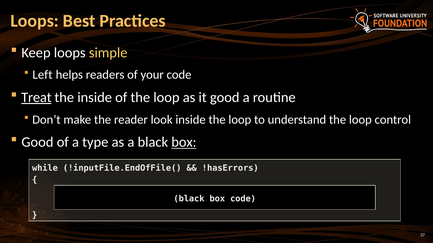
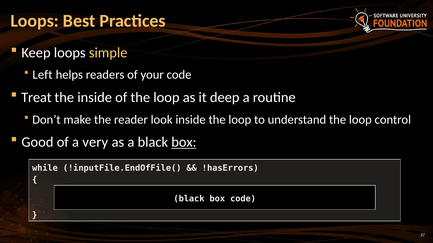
Treat underline: present -> none (36, 98)
it good: good -> deep (225, 98)
type: type -> very (95, 143)
